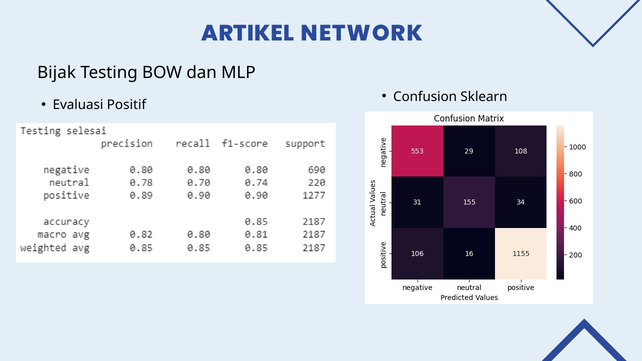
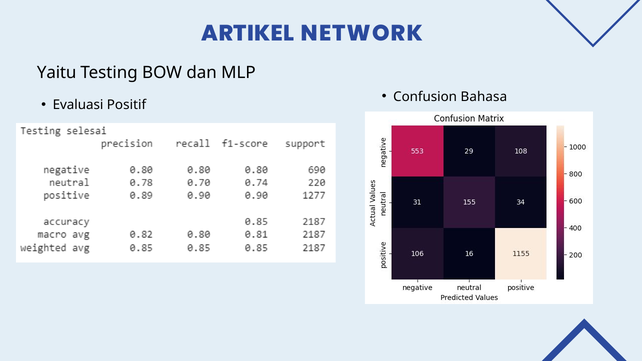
Bijak: Bijak -> Yaitu (57, 73)
Sklearn: Sklearn -> Bahasa (484, 97)
